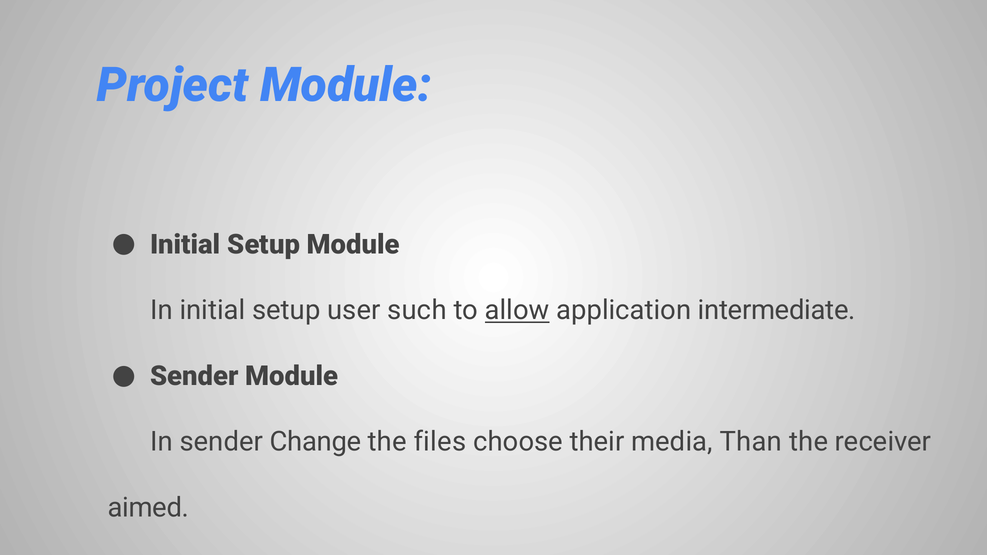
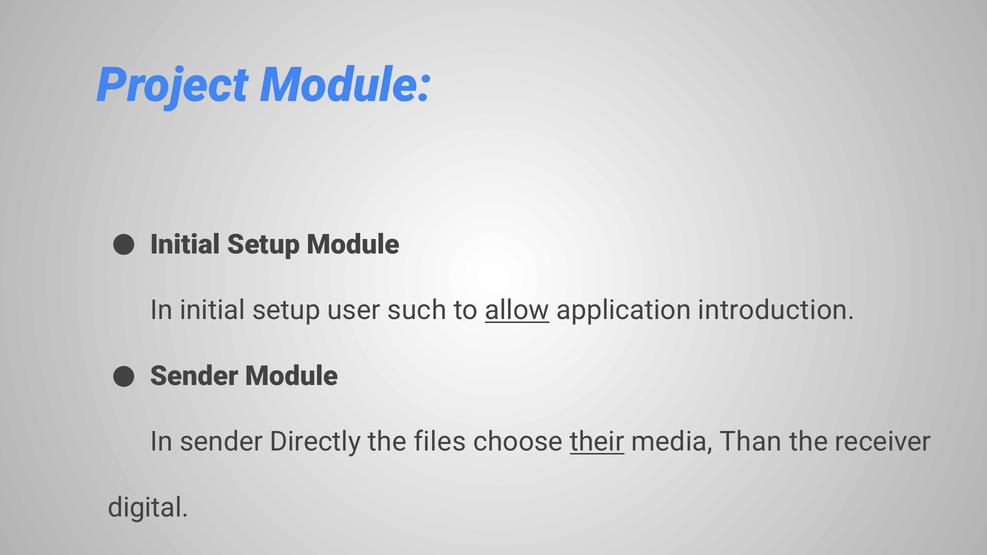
intermediate: intermediate -> introduction (776, 310)
Change: Change -> Directly (315, 442)
their underline: none -> present (597, 442)
aimed: aimed -> digital (148, 508)
